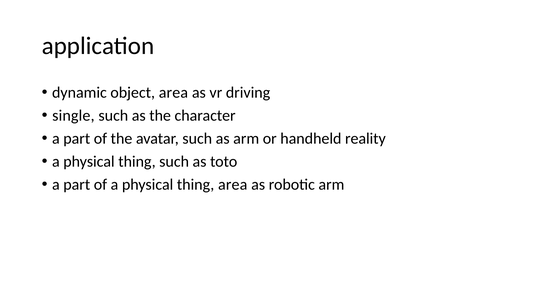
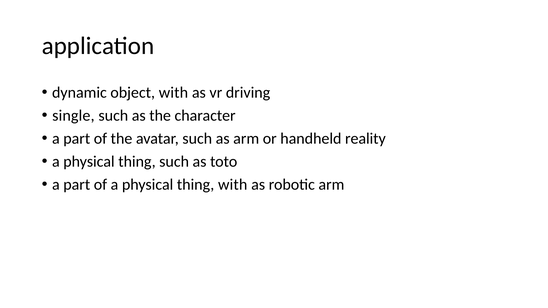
object area: area -> with (173, 93)
thing area: area -> with (233, 185)
